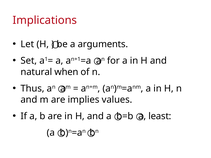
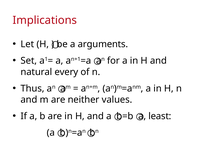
when: when -> every (66, 72)
implies: implies -> neither (84, 100)
